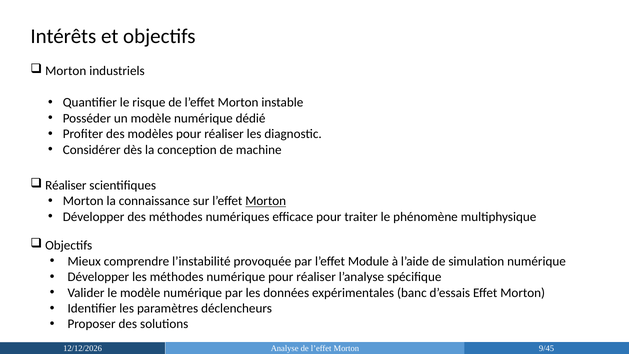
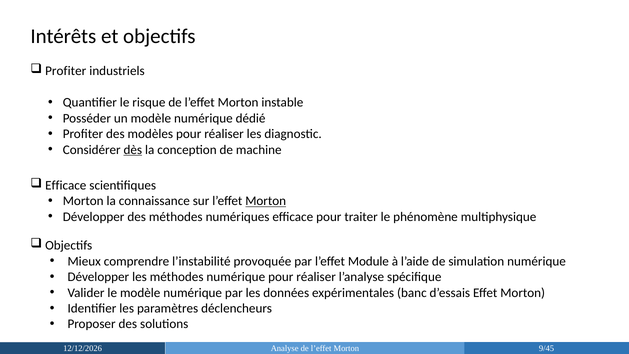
Morton: Morton -> Profiter (66, 71)
dès underline: none -> present (133, 150)
Réaliser: Réaliser -> Efficace (66, 185)
